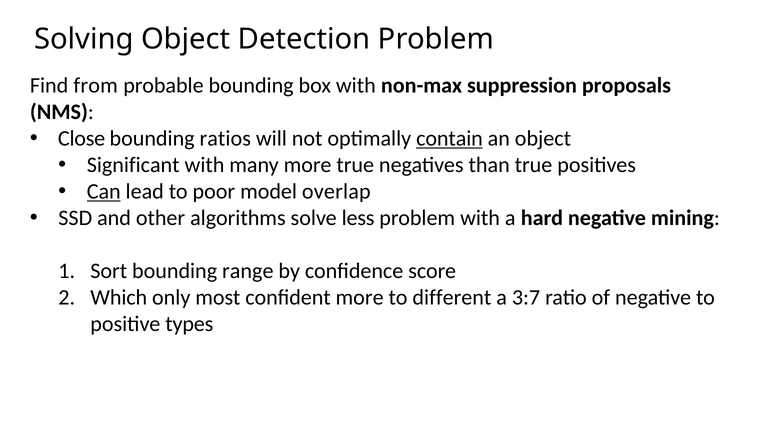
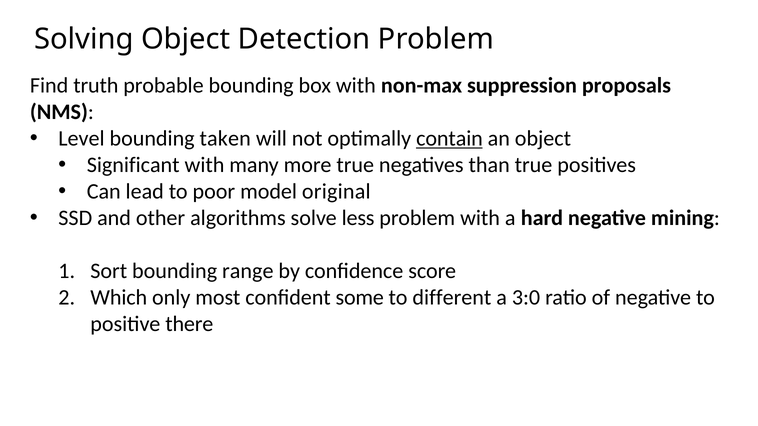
from: from -> truth (96, 86)
Close: Close -> Level (81, 139)
ratios: ratios -> taken (225, 139)
Can underline: present -> none (104, 192)
overlap: overlap -> original (336, 192)
confident more: more -> some (360, 298)
3:7: 3:7 -> 3:0 (526, 298)
types: types -> there (189, 324)
